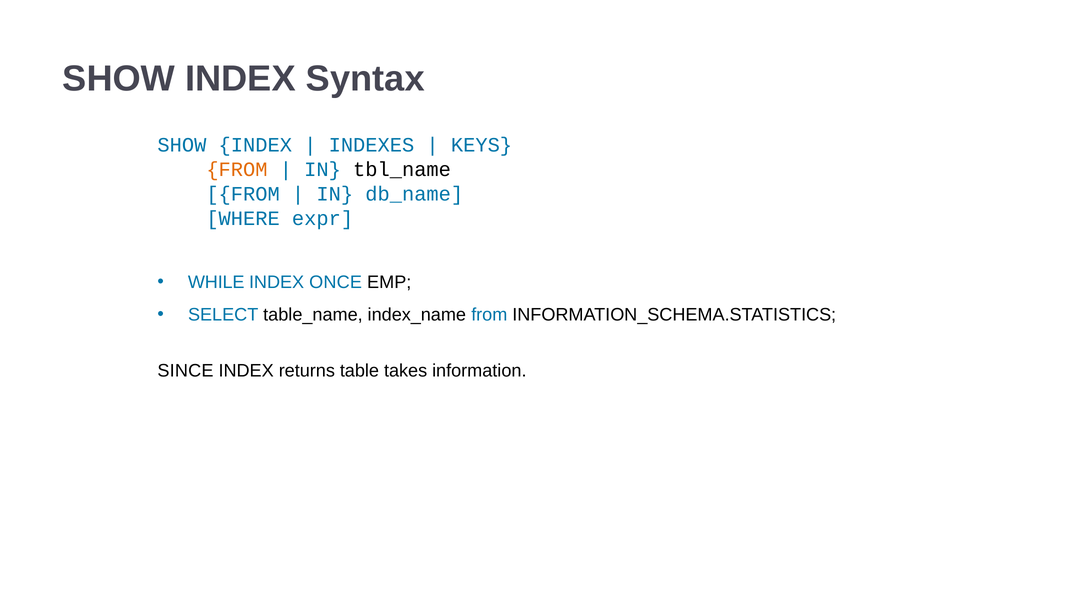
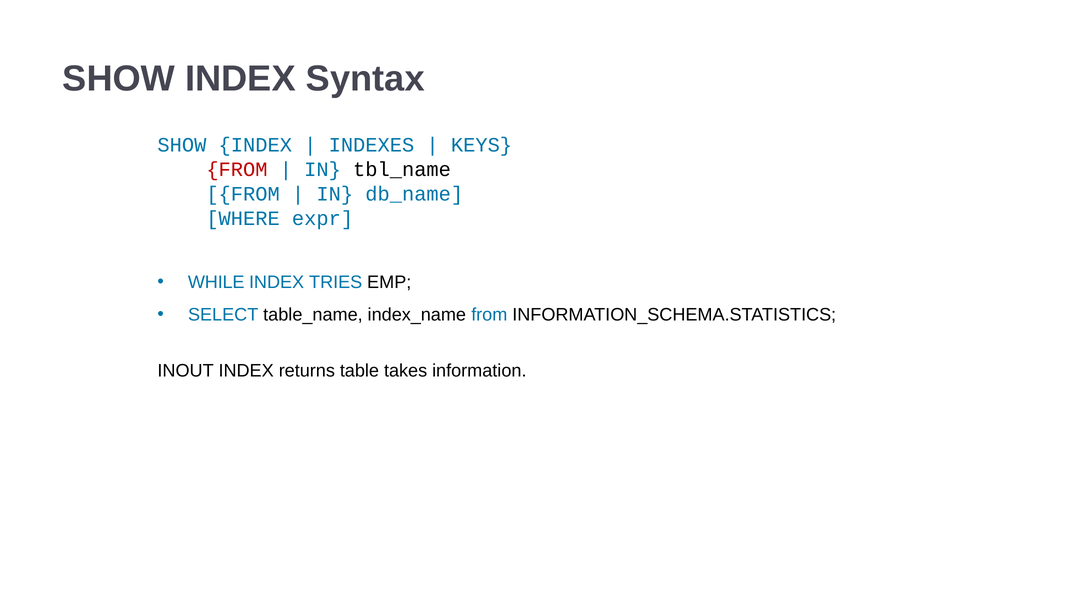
FROM colour: orange -> red (237, 169)
ONCE: ONCE -> TRIES (336, 282)
SINCE: SINCE -> INOUT (186, 370)
